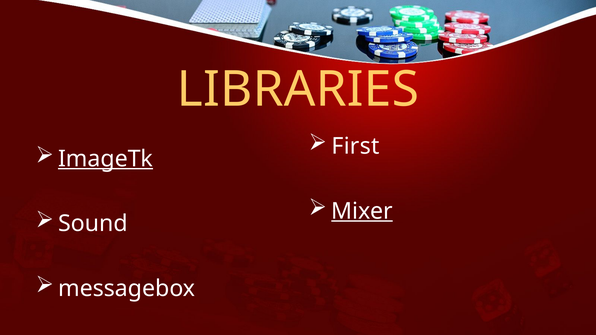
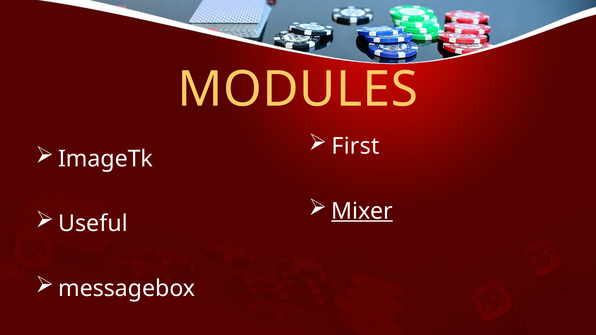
LIBRARIES: LIBRARIES -> MODULES (298, 90)
ImageTk underline: present -> none (106, 159)
Sound: Sound -> Useful (93, 224)
